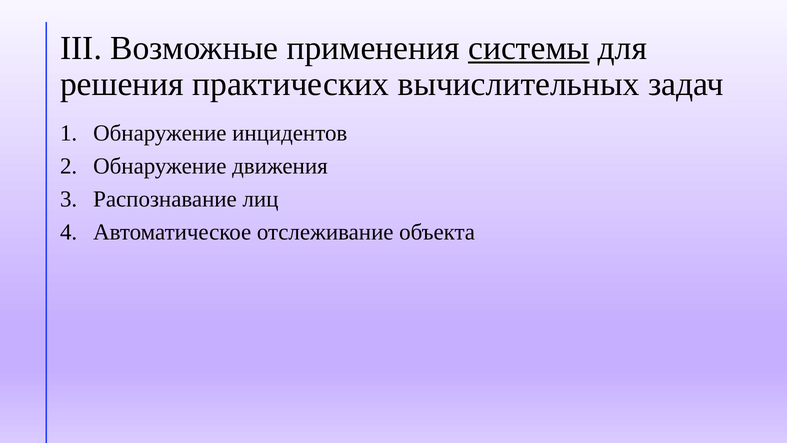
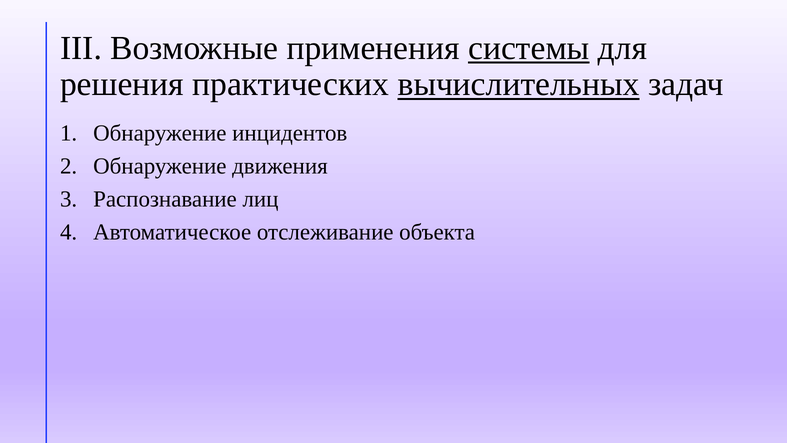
вычислительных underline: none -> present (519, 84)
